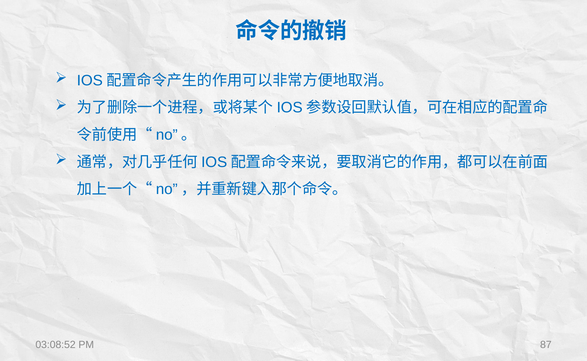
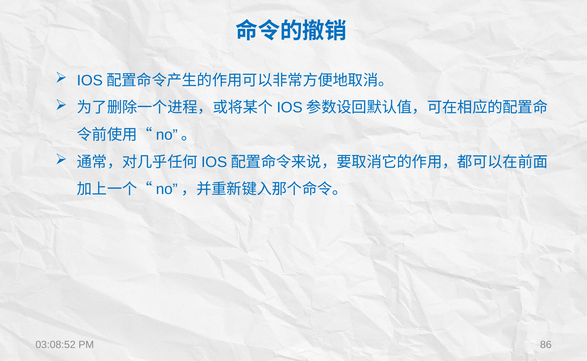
87: 87 -> 86 (546, 345)
